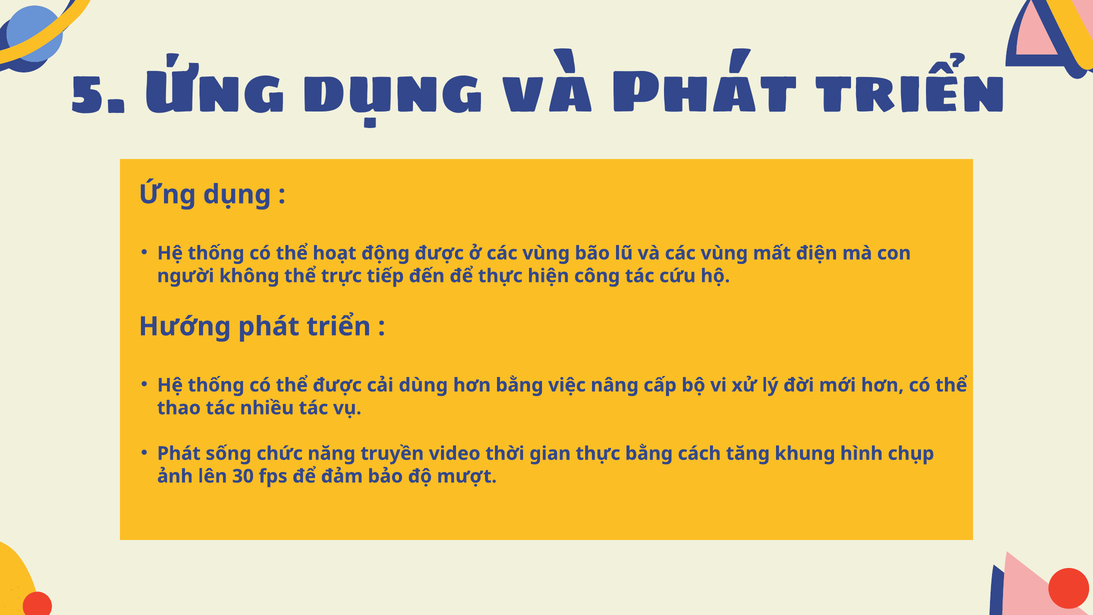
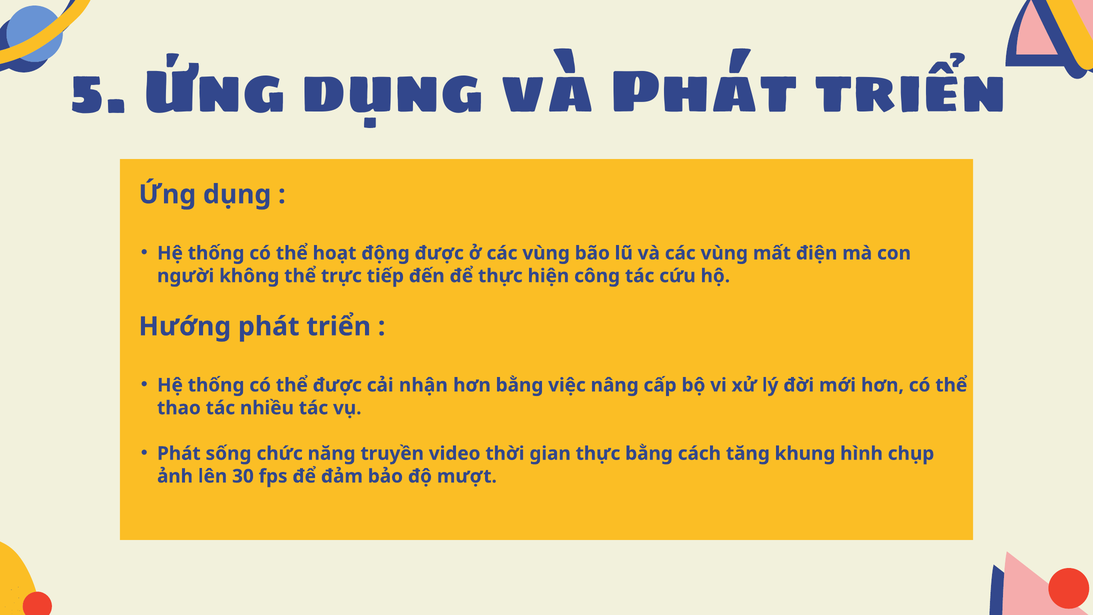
dùng: dùng -> nhận (423, 385)
